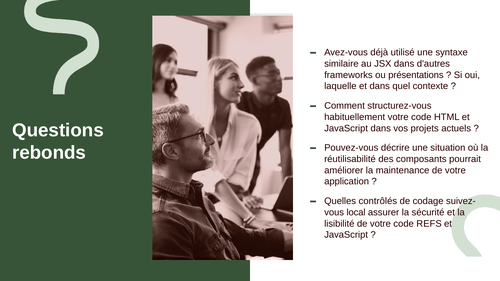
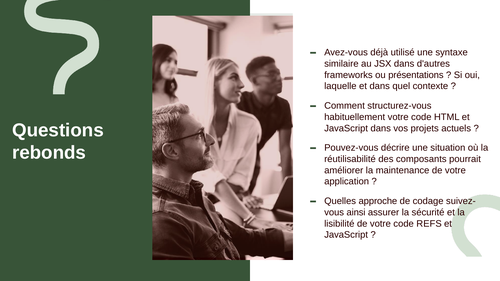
contrôlés: contrôlés -> approche (378, 201)
local: local -> ainsi (356, 213)
